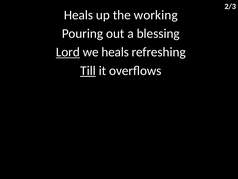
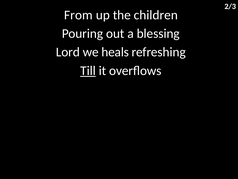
Heals: Heals -> From (78, 15)
working: working -> children (156, 15)
Lord underline: present -> none (68, 52)
